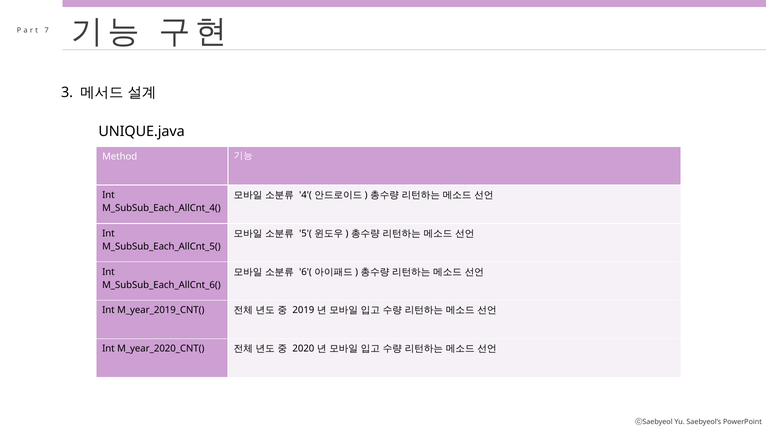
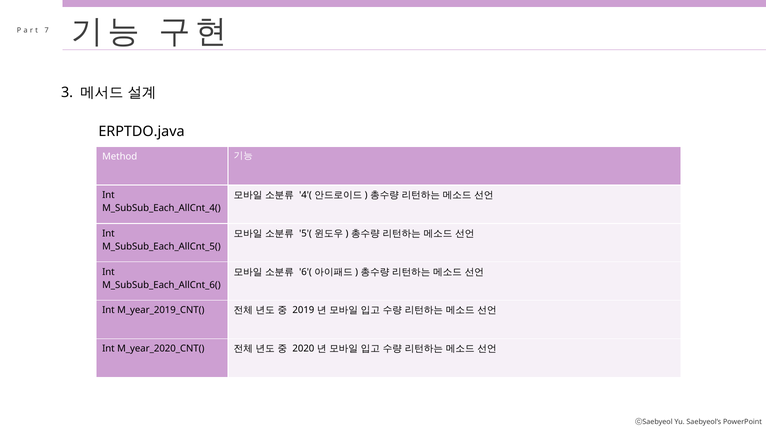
UNIQUE.java: UNIQUE.java -> ERPTDO.java (142, 131)
